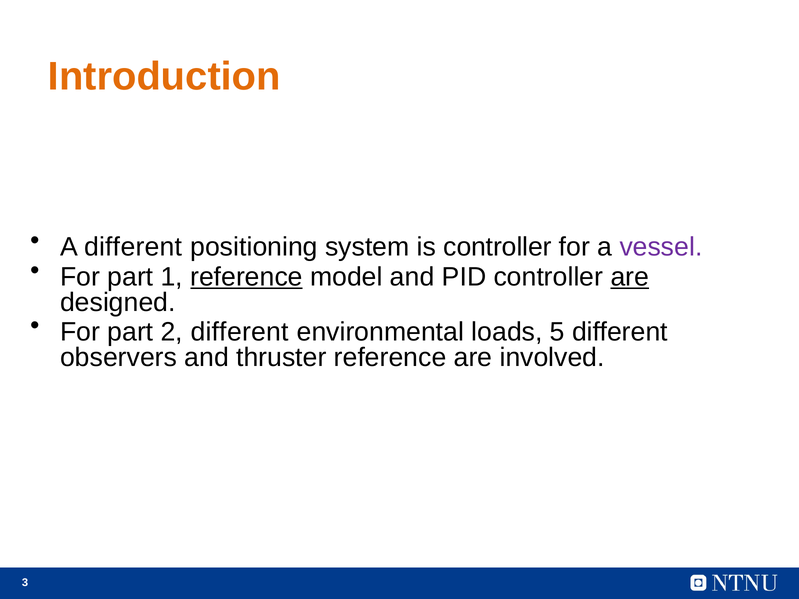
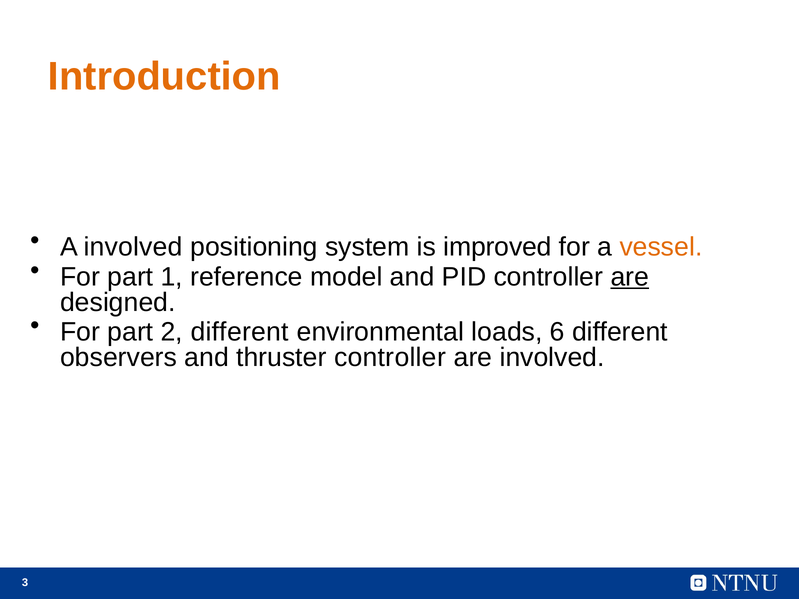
A different: different -> involved (133, 247)
is controller: controller -> improved (498, 247)
vessel colour: purple -> orange (661, 247)
reference underline: present -> none (247, 277)
5: 5 -> 6 (557, 332)
thruster reference: reference -> controller (390, 358)
